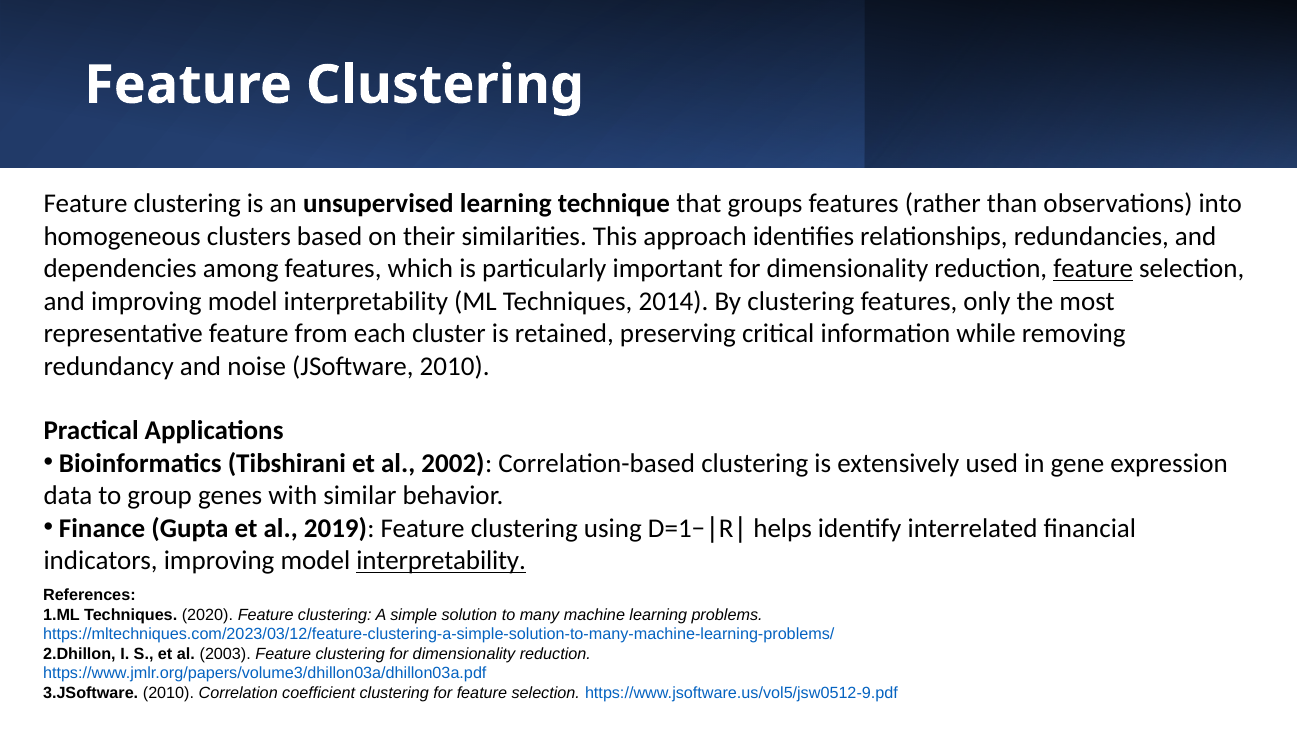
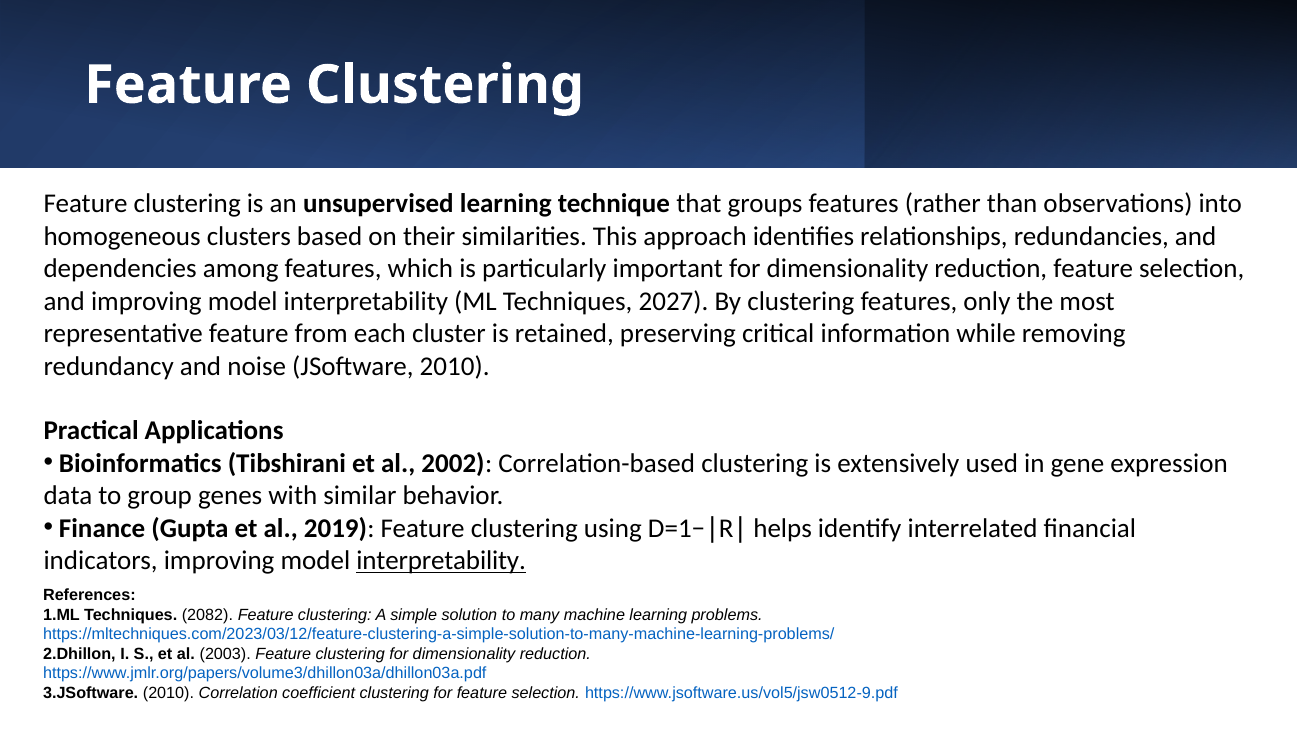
feature underline: present -> none (1093, 269)
2014: 2014 -> 2027 (674, 301)
2020: 2020 -> 2082 (207, 615)
